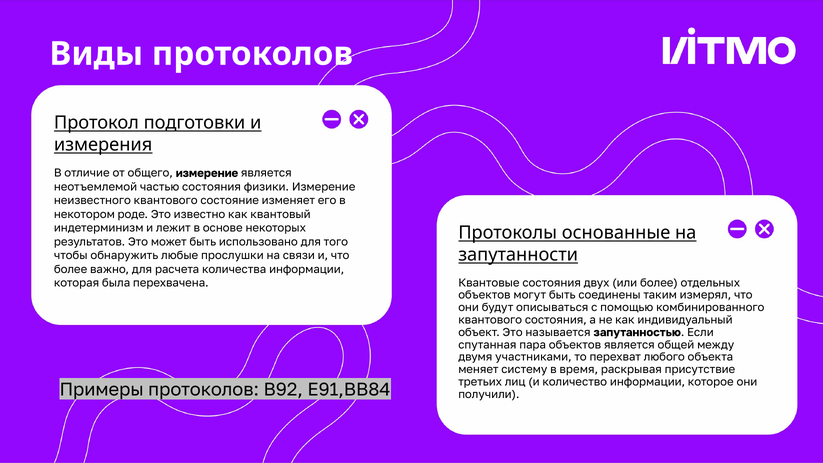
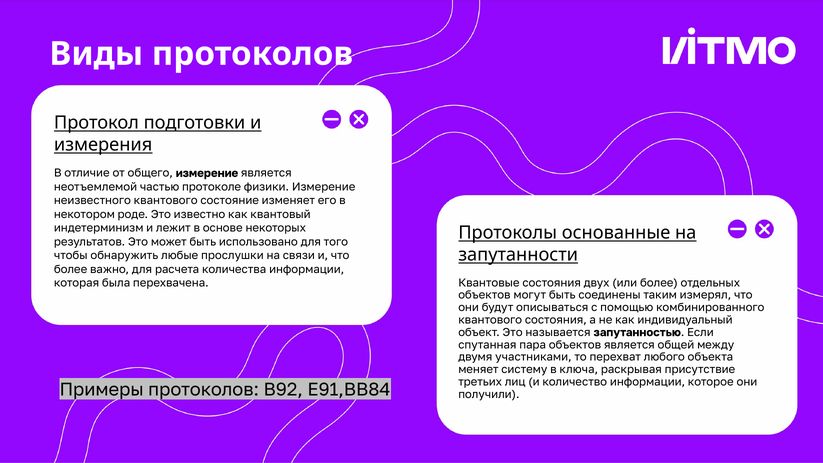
частью состояния: состояния -> протоколе (212, 187)
время: время -> ключа (579, 369)
